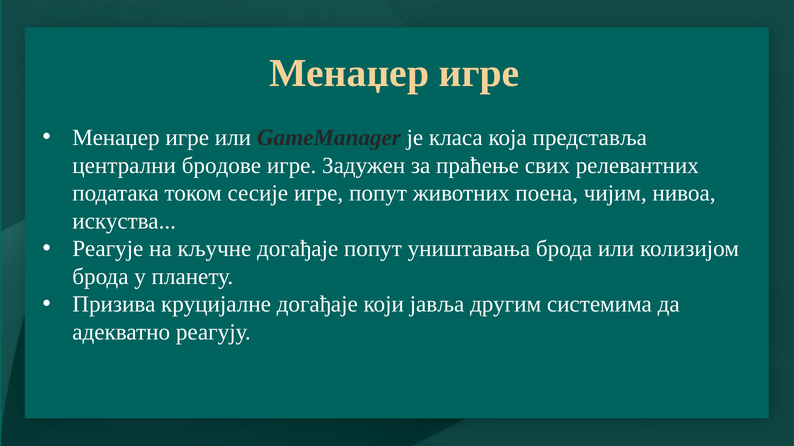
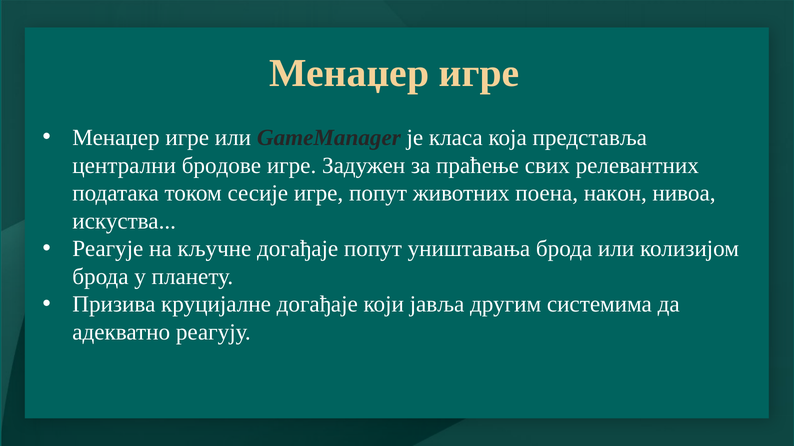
чијим: чијим -> након (615, 193)
